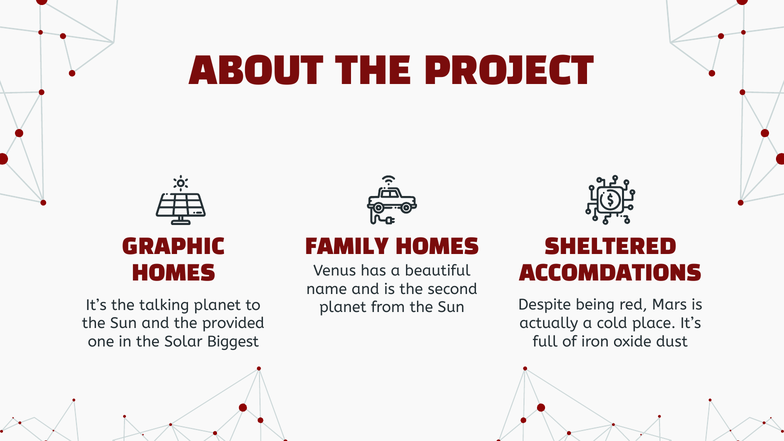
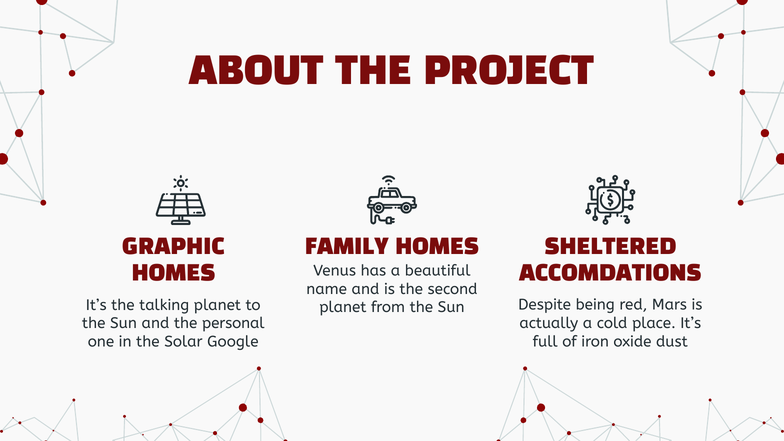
provided: provided -> personal (233, 323)
Biggest: Biggest -> Google (233, 342)
